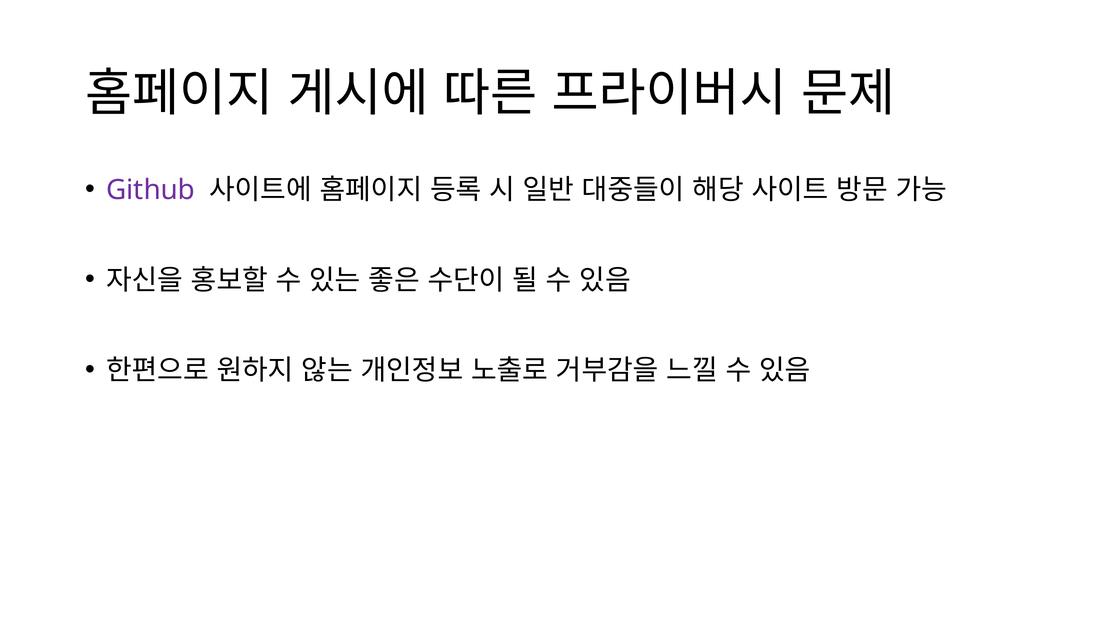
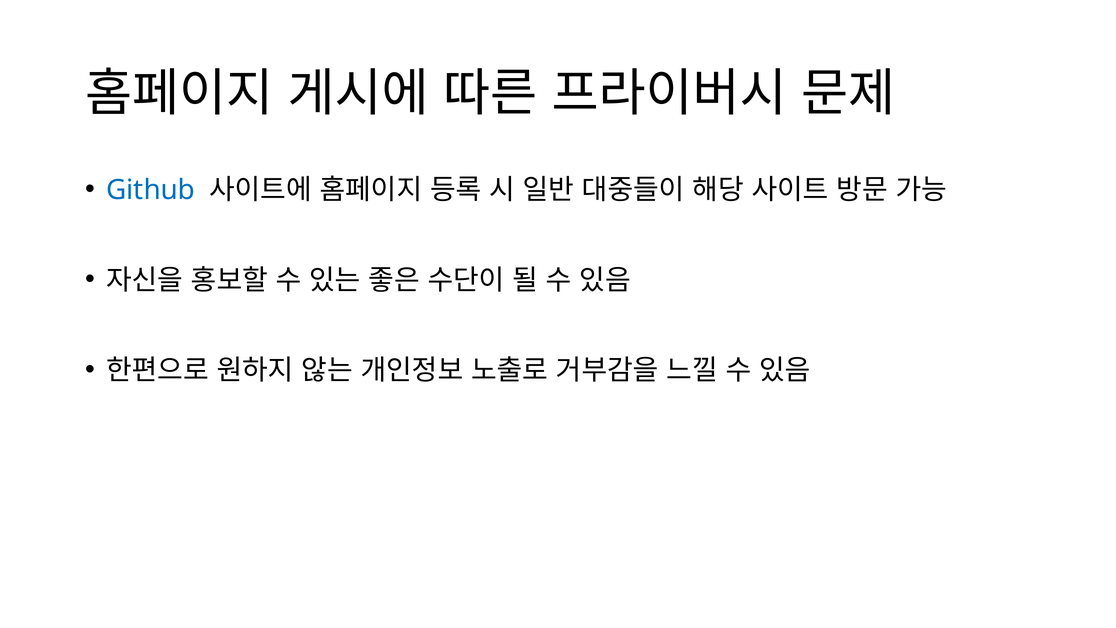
Github colour: purple -> blue (151, 190)
